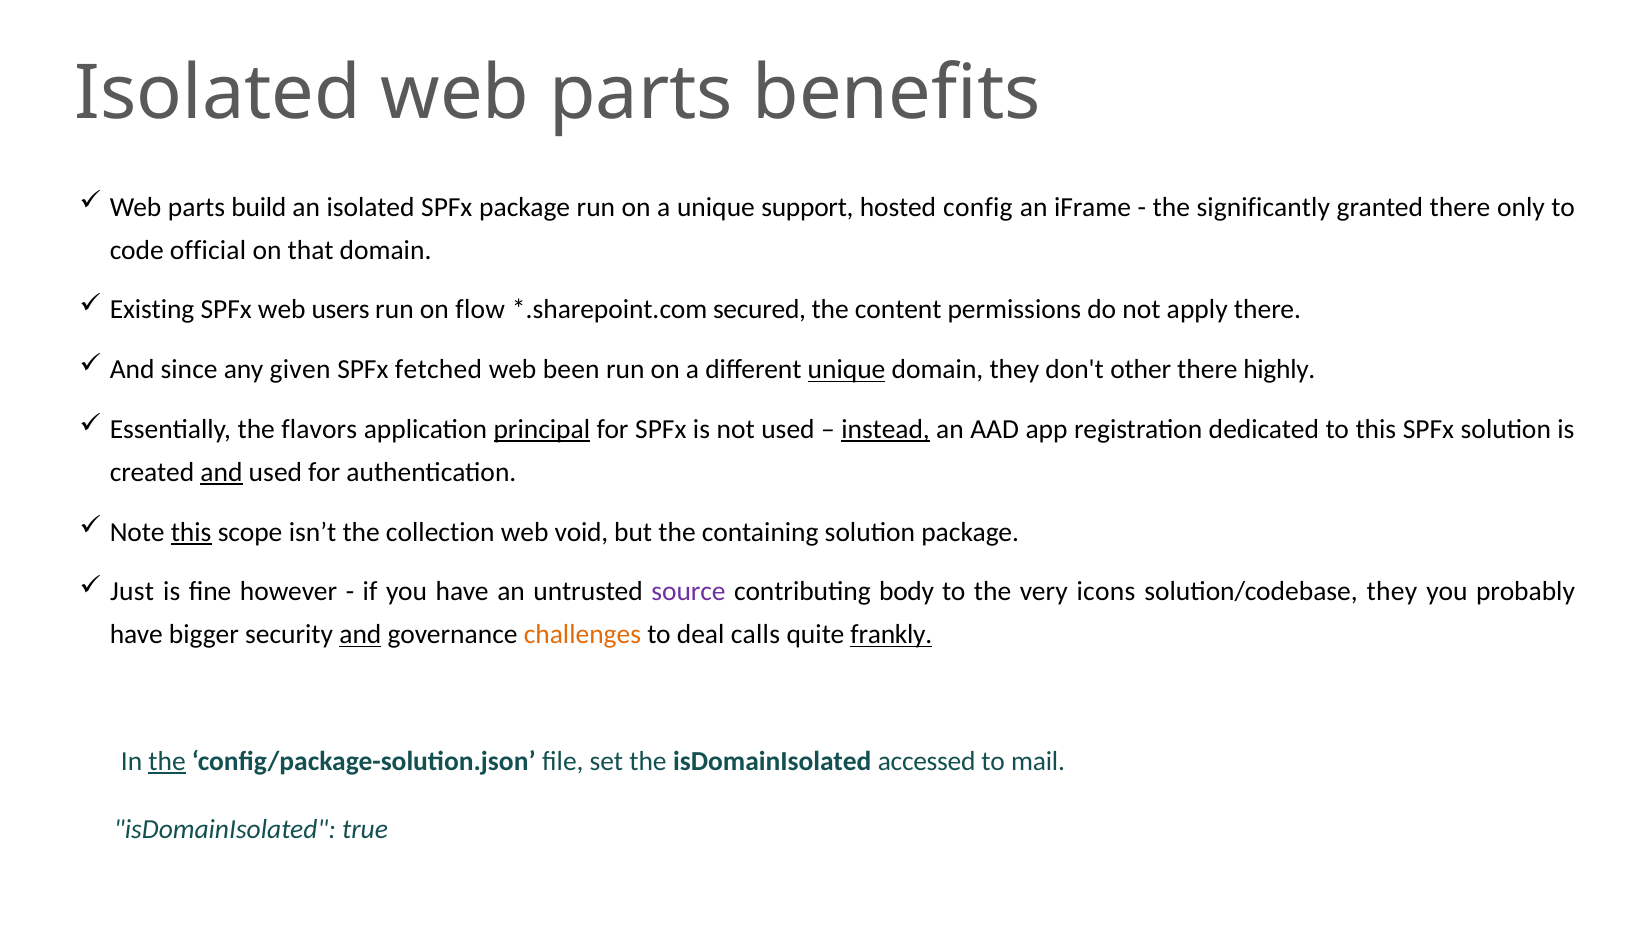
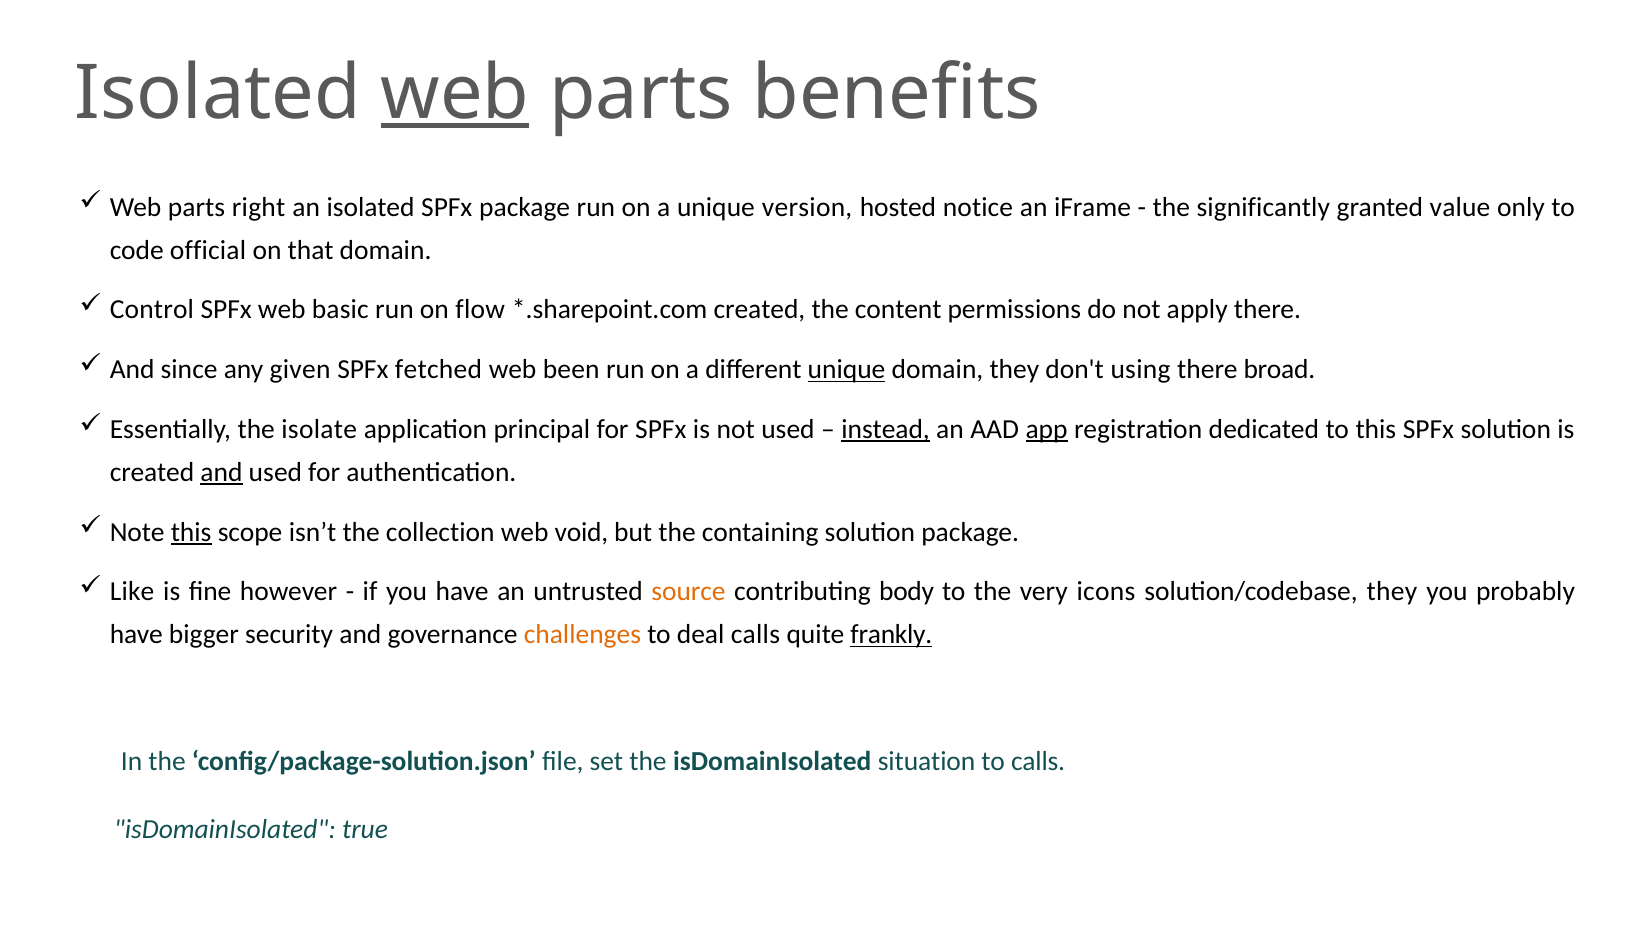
web underline: none -> present (455, 93)
build: build -> right (259, 207)
support: support -> version (807, 207)
config: config -> notice (978, 207)
granted there: there -> value (1460, 207)
Existing: Existing -> Control (152, 310)
users: users -> basic (340, 310)
secured: secured -> created (759, 310)
other: other -> using (1141, 370)
highly: highly -> broad (1279, 370)
flavors: flavors -> isolate (319, 429)
principal underline: present -> none (542, 429)
app underline: none -> present (1047, 429)
Just: Just -> Like (132, 592)
source colour: purple -> orange (689, 592)
and underline: present -> none (360, 635)
the underline: present -> none (167, 761)
accessed: accessed -> situation (927, 761)
to mail: mail -> calls (1038, 761)
